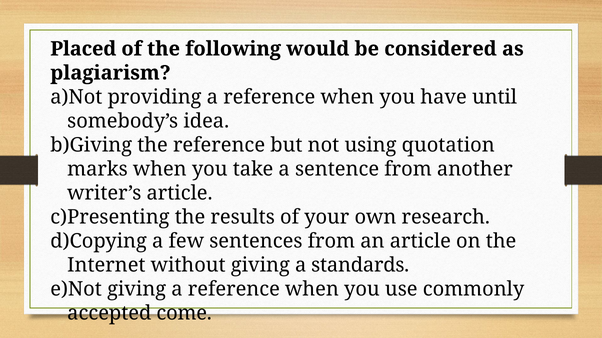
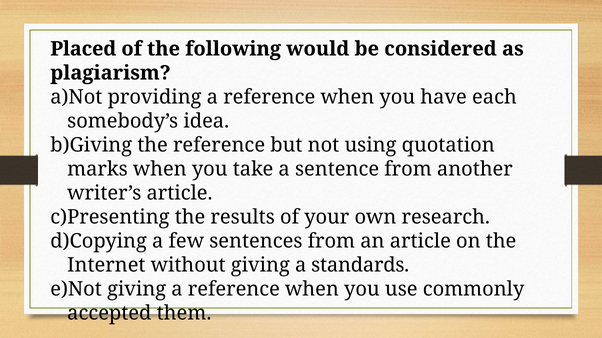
until: until -> each (494, 97)
come: come -> them (184, 314)
